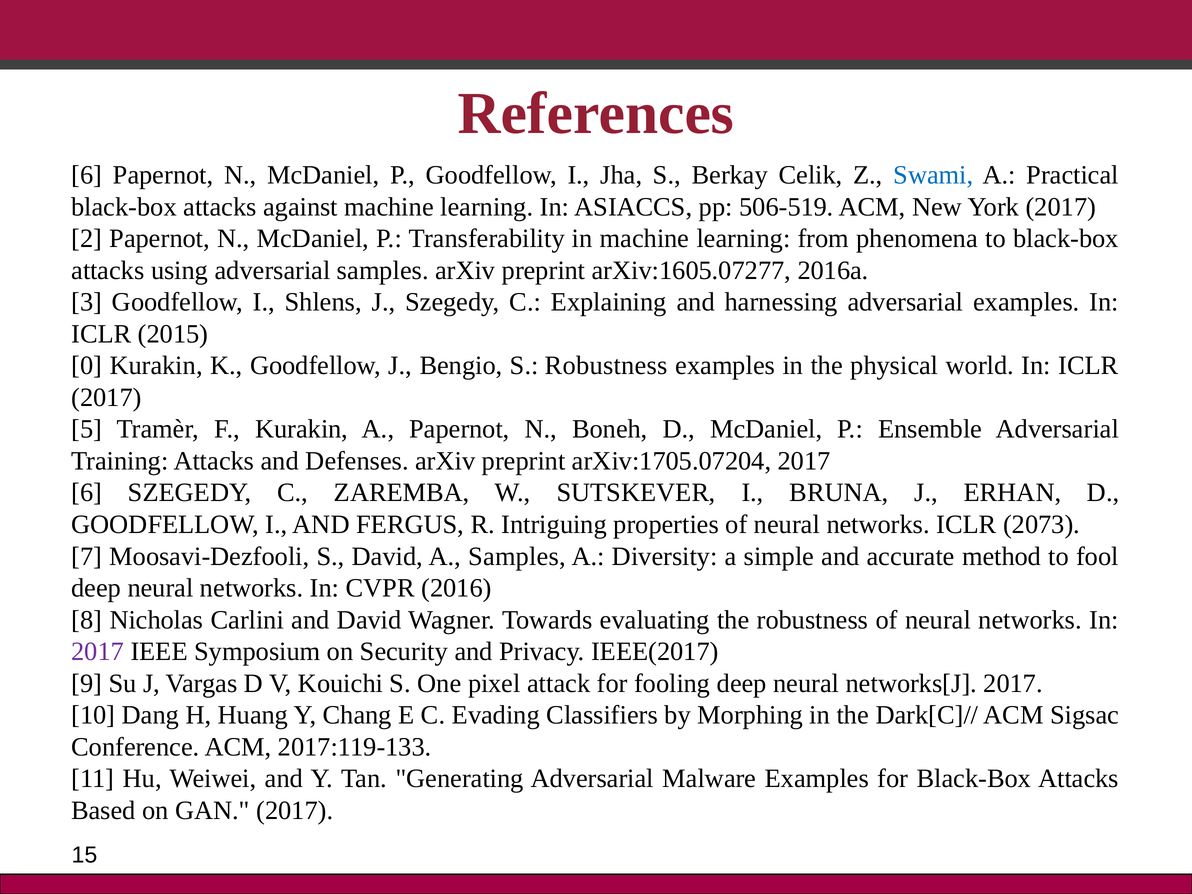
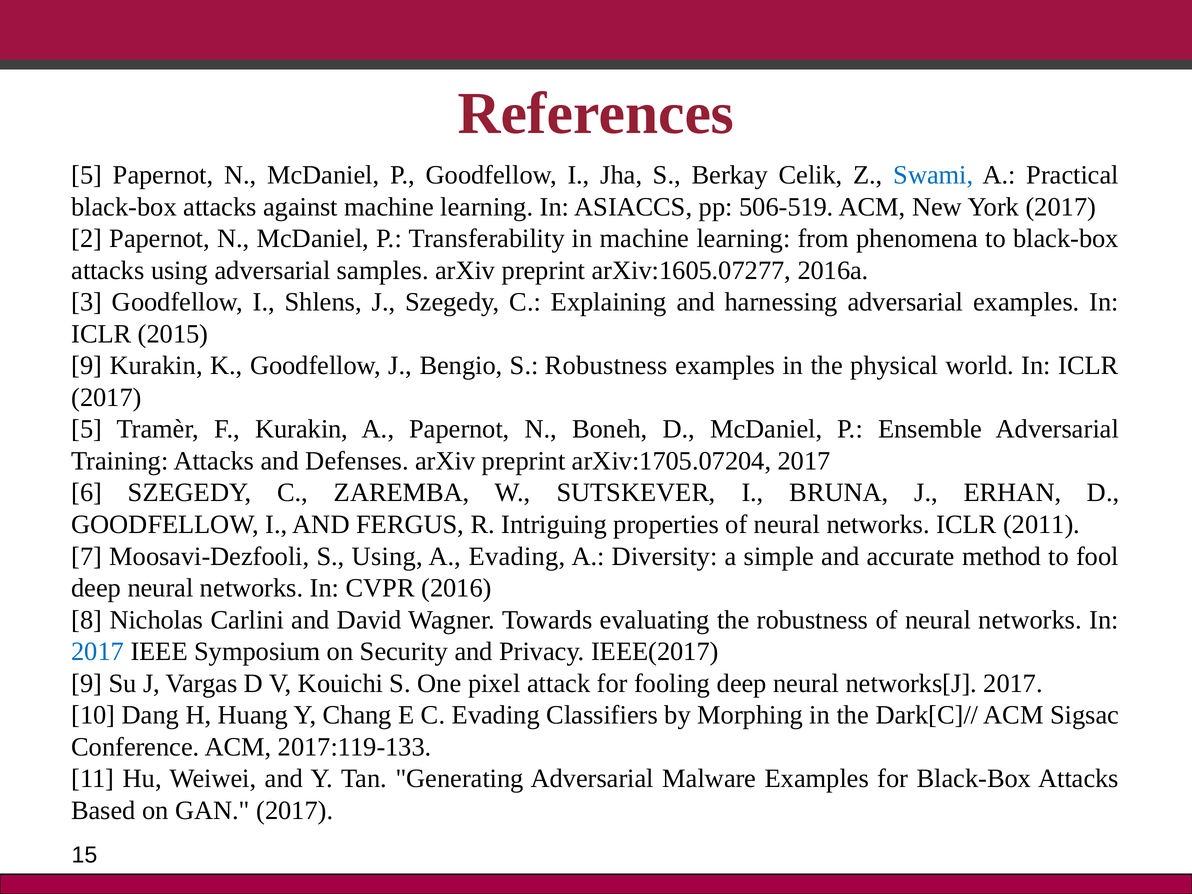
6: 6 -> 5 (87, 175)
0: 0 -> 9 (87, 366)
2073: 2073 -> 2011 (1042, 525)
S David: David -> Using (387, 556)
A Samples: Samples -> Evading (517, 556)
2017 colour: purple -> blue (98, 652)
